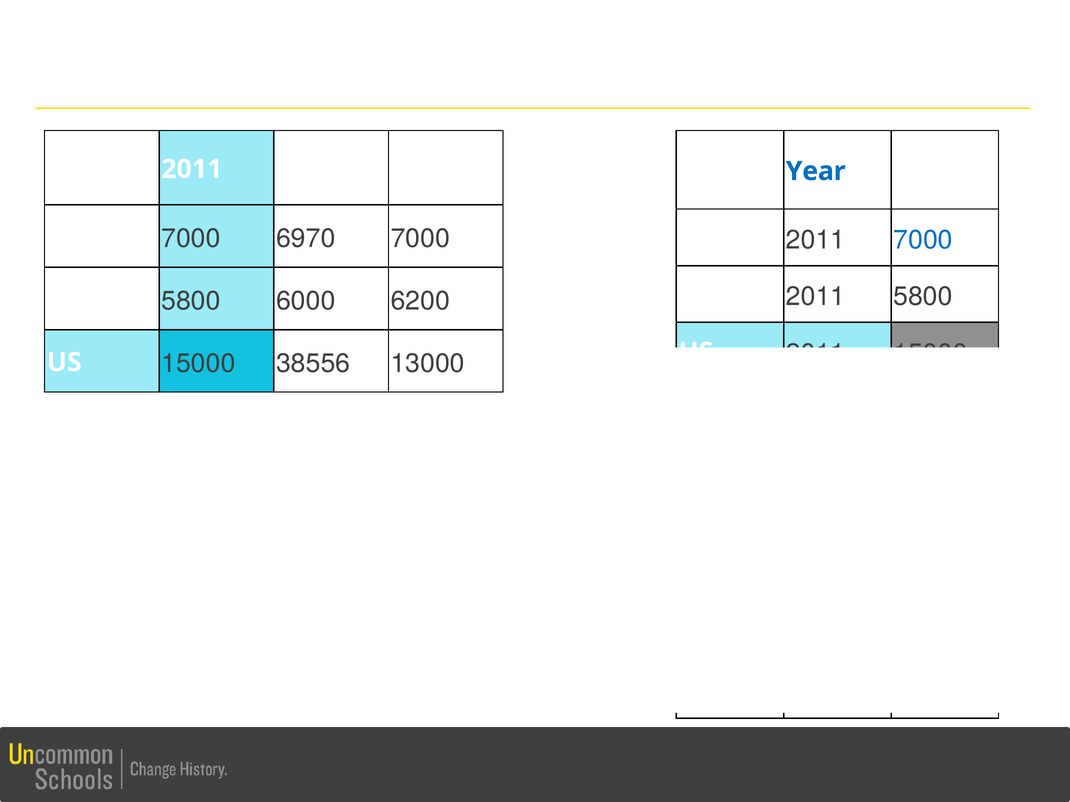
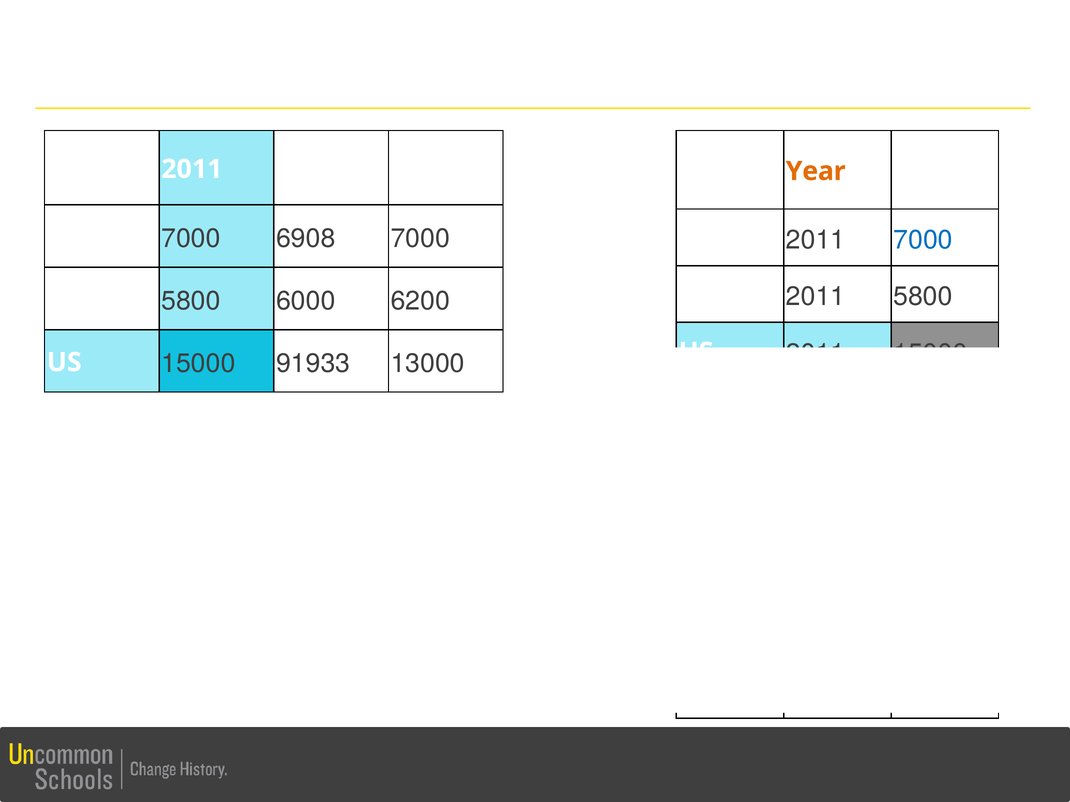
Year colour: blue -> orange (816, 171)
6970: 6970 -> 6908 (306, 239)
38556: 38556 -> 91933 (313, 364)
